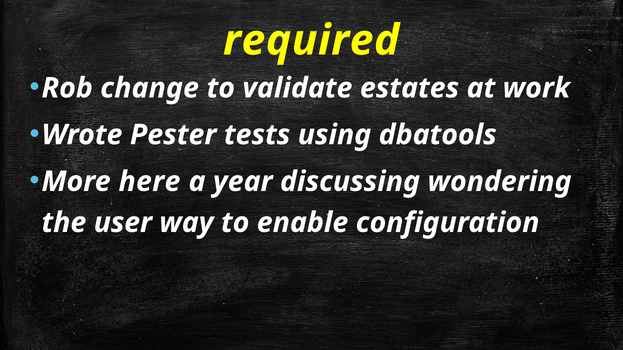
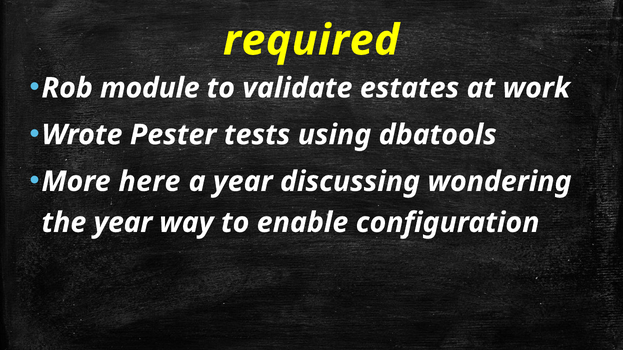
change: change -> module (150, 88)
the user: user -> year (123, 223)
